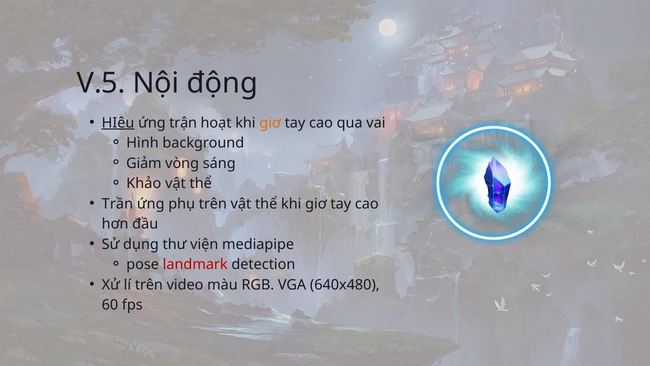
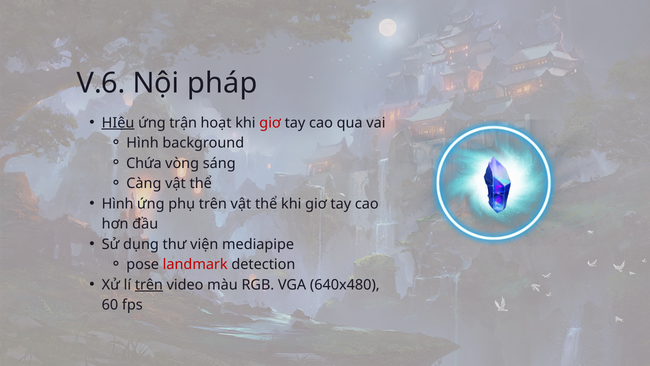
V.5: V.5 -> V.6 (101, 83)
động: động -> pháp (222, 83)
giơ colour: orange -> red (270, 123)
Giảm: Giảm -> Chứa (144, 163)
Khảo: Khảo -> Càng (144, 183)
Trần: Trần -> Hình (118, 204)
trên underline: none -> present (149, 284)
